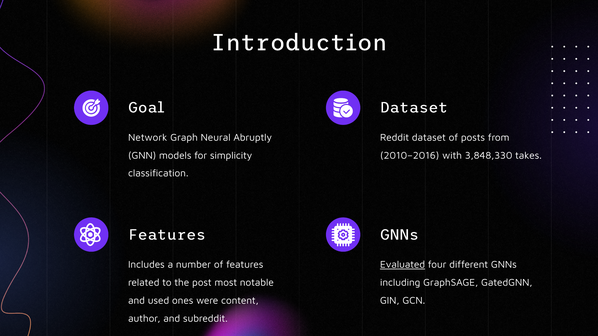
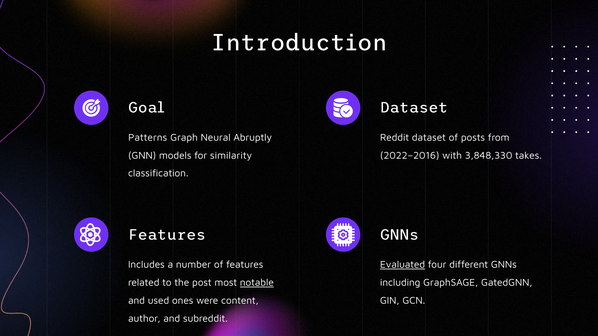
Network: Network -> Patterns (148, 138)
simplicity: simplicity -> similarity (231, 156)
2010–2016: 2010–2016 -> 2022–2016 (410, 156)
notable underline: none -> present (257, 283)
